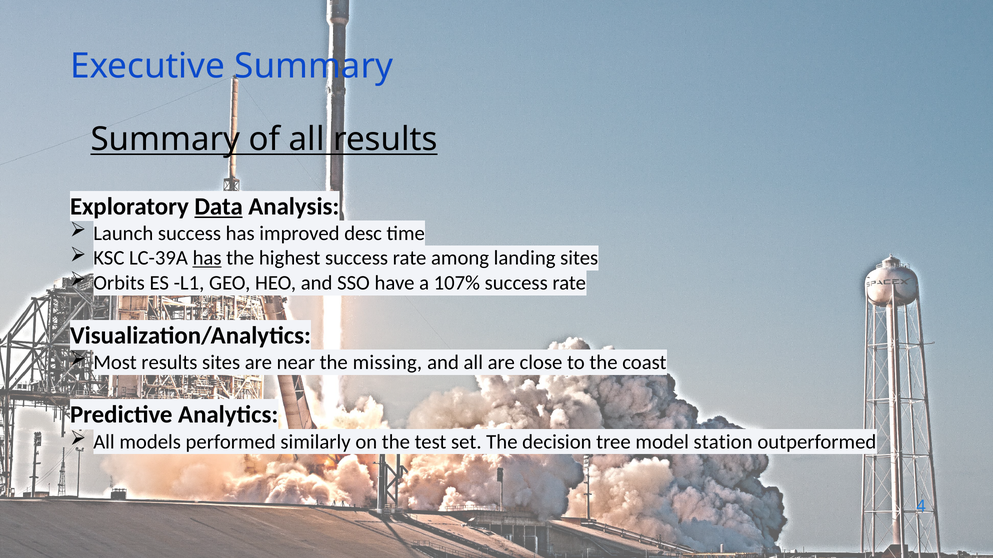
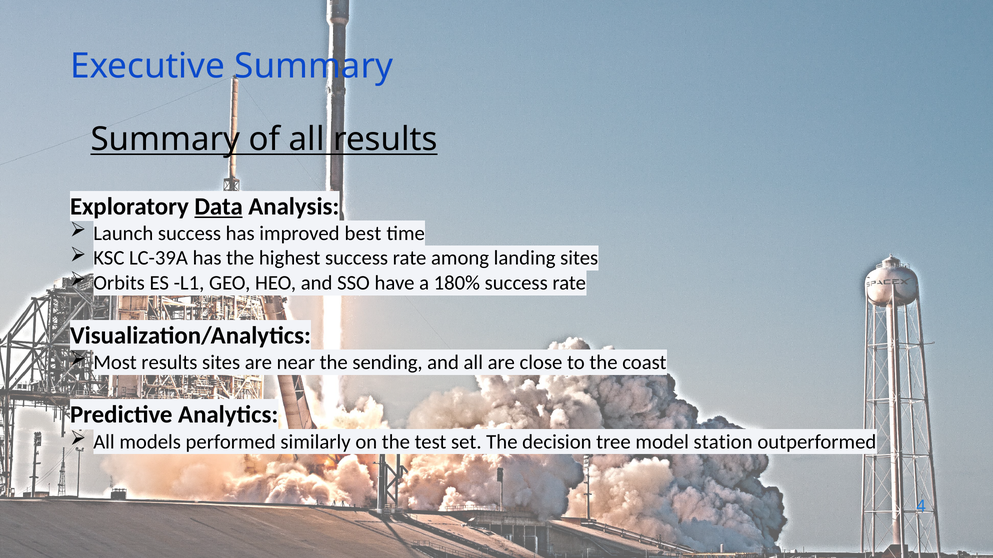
desc: desc -> best (363, 234)
has underline: present -> none (207, 258)
107%: 107% -> 180% (457, 283)
missing: missing -> sending (388, 363)
